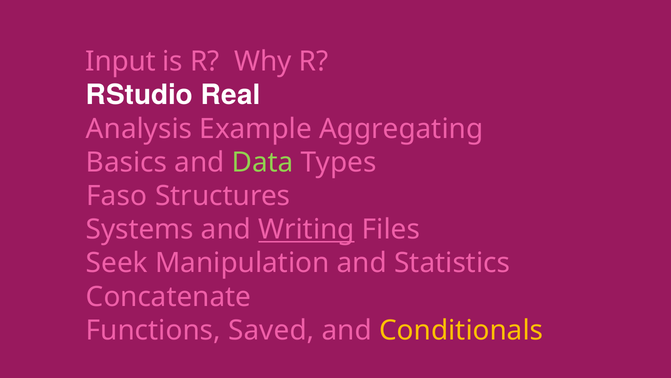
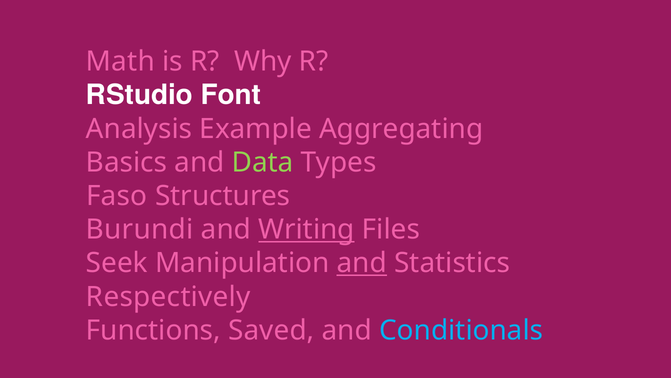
Input: Input -> Math (120, 62)
Real: Real -> Font (231, 95)
Systems: Systems -> Burundi (140, 229)
and underline: none -> present (362, 263)
Concatenate: Concatenate -> Respectively (168, 296)
Conditionals colour: yellow -> light blue (461, 330)
